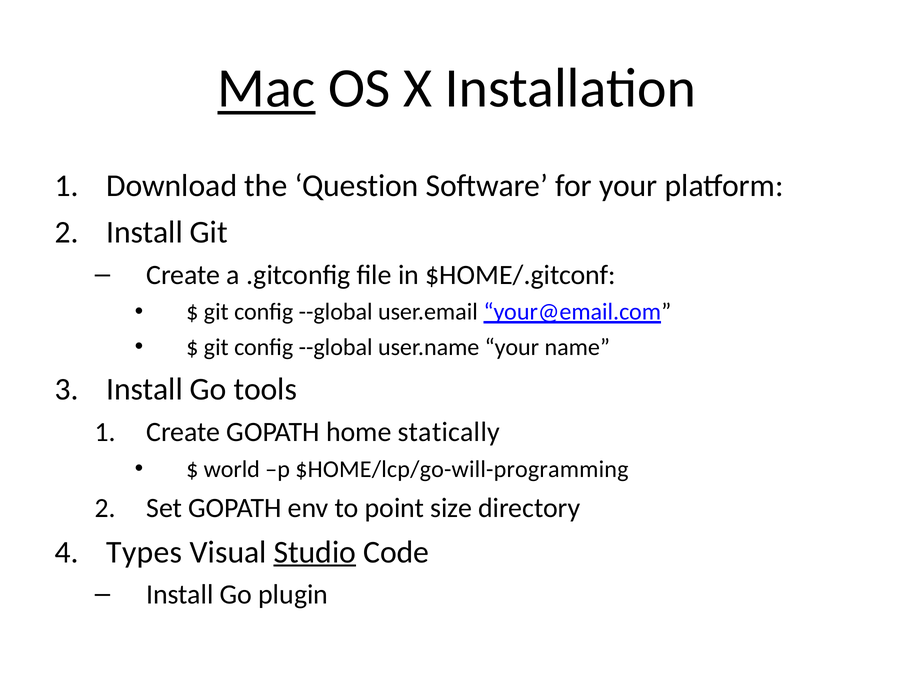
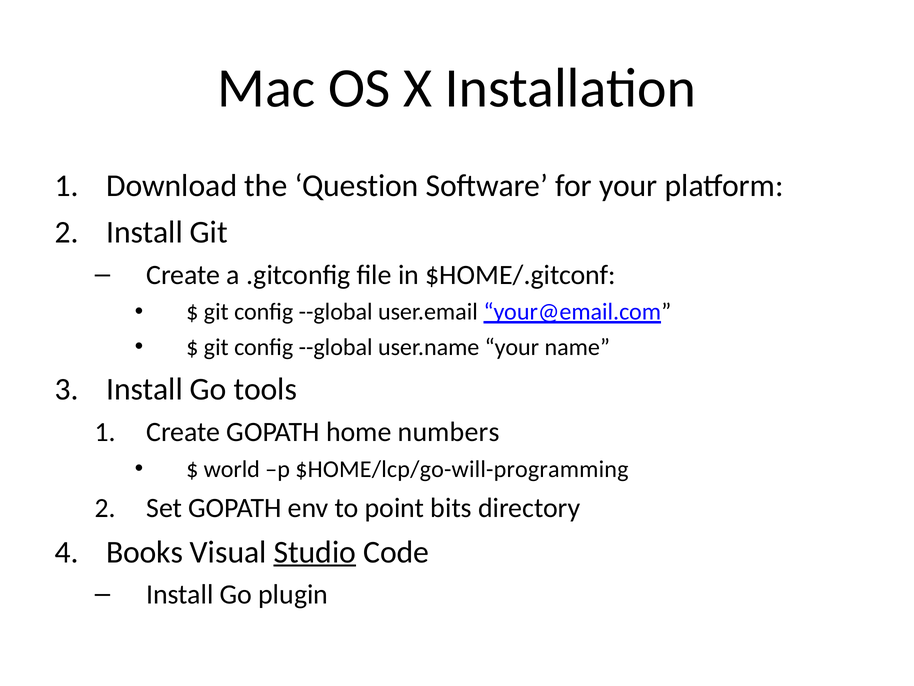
Mac underline: present -> none (266, 88)
statically: statically -> numbers (449, 432)
size: size -> bits (451, 507)
Types: Types -> Books (145, 552)
